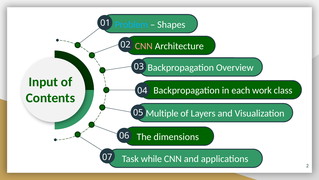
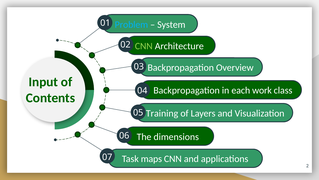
Shapes: Shapes -> System (171, 25)
CNN colour: pink -> light green (144, 46)
Multiple: Multiple -> Training (162, 113)
while: while -> maps (151, 158)
